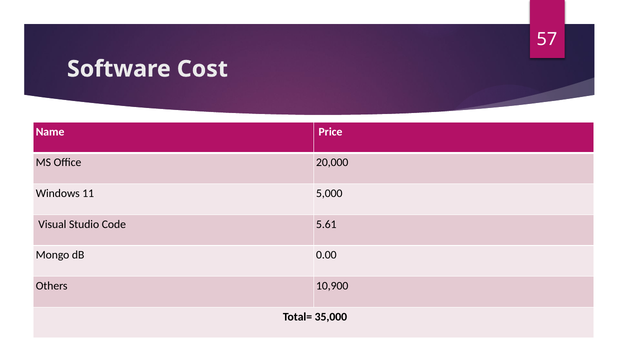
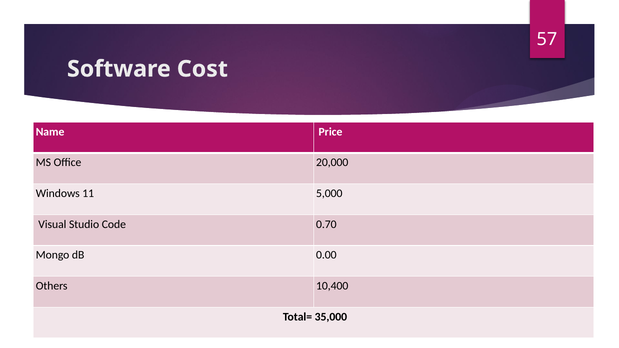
5.61: 5.61 -> 0.70 (326, 224)
10,900: 10,900 -> 10,400 (332, 286)
